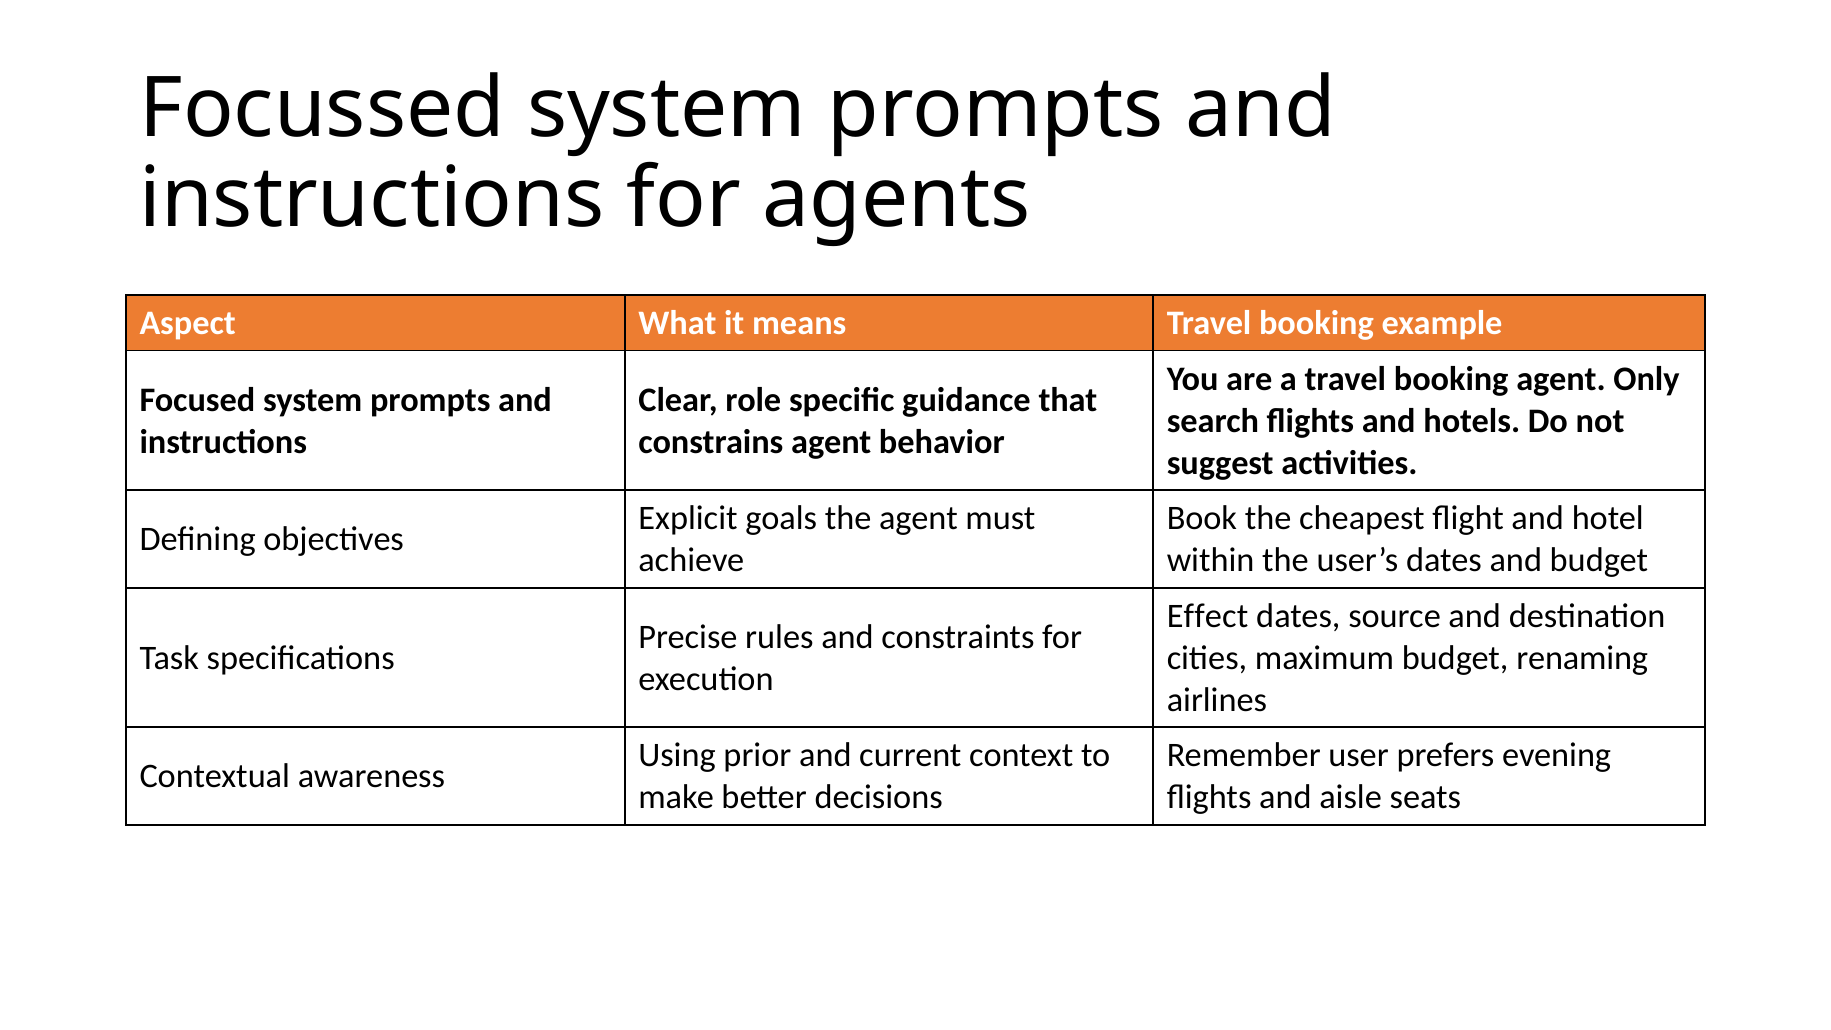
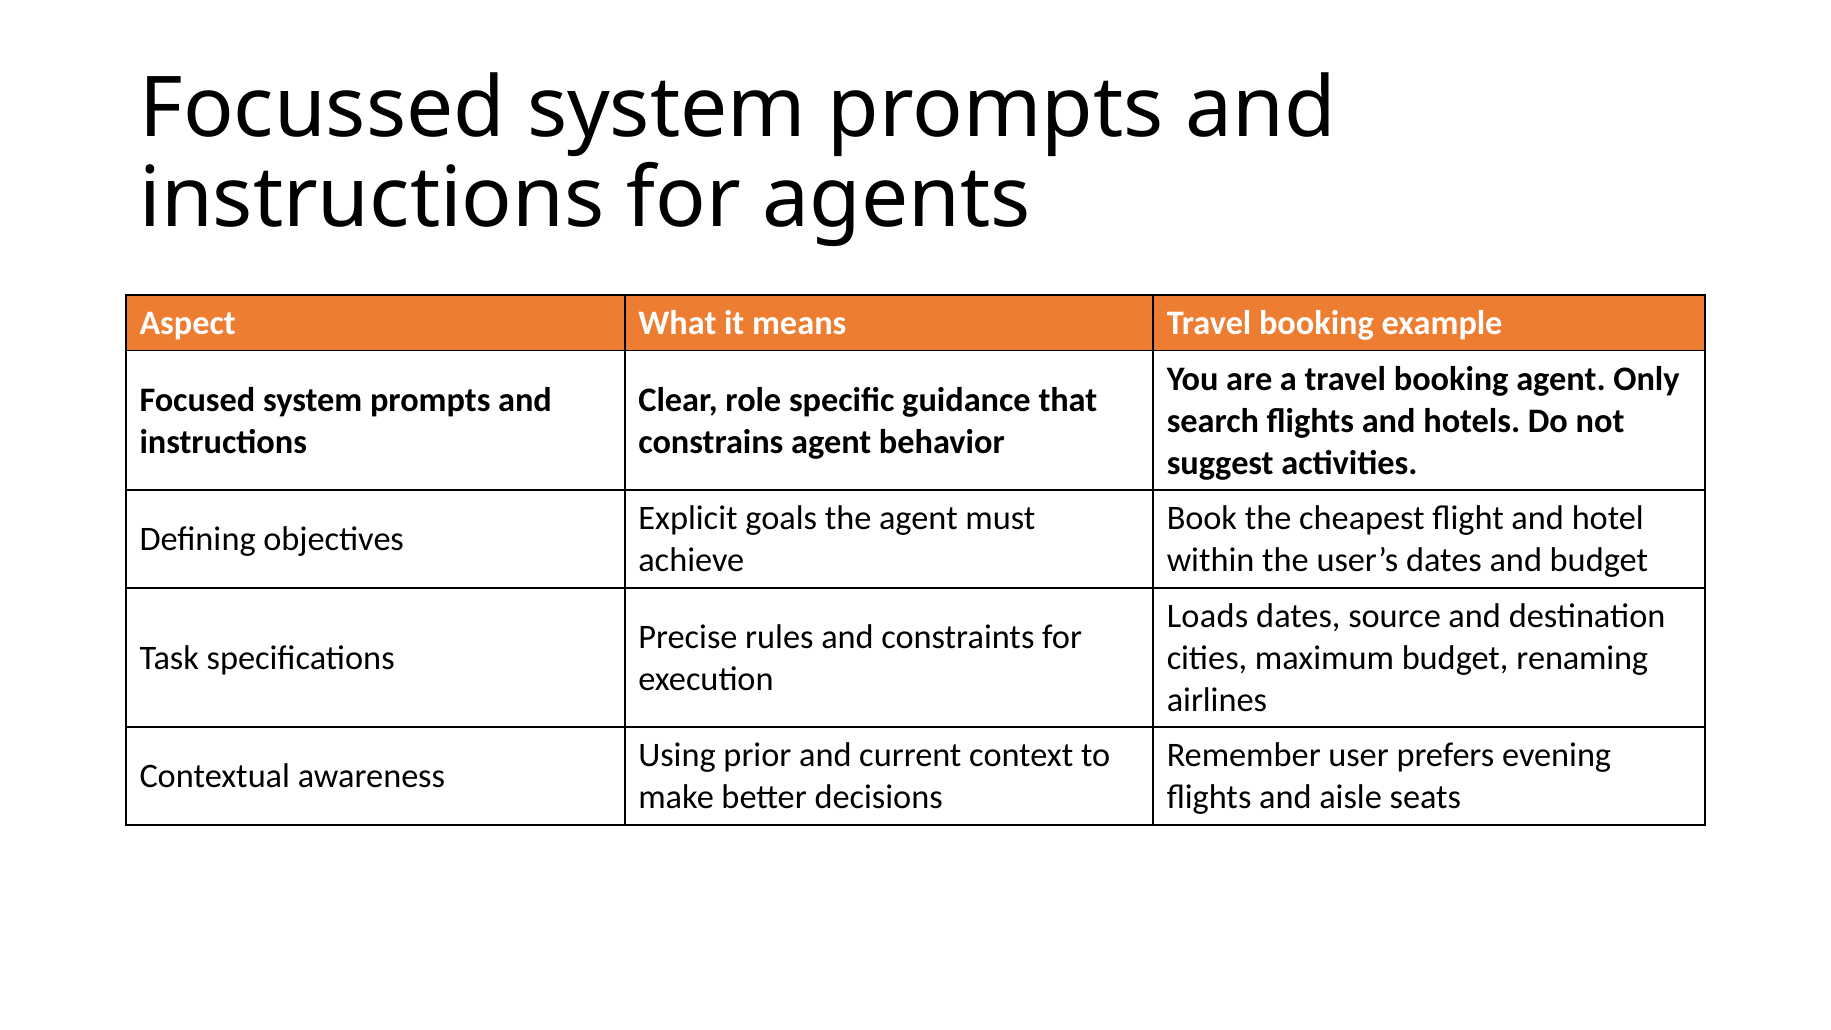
Effect: Effect -> Loads (1207, 616)
